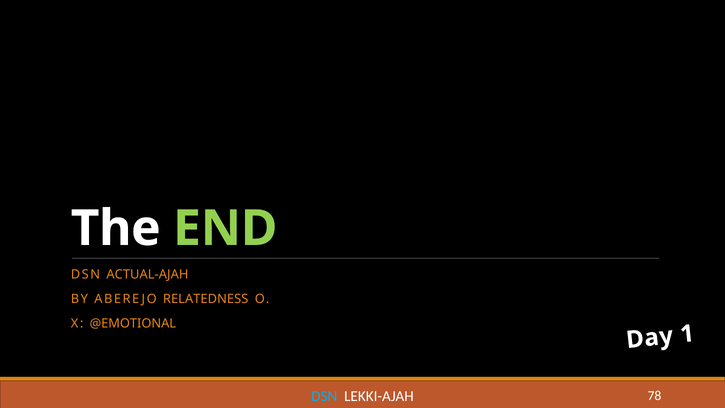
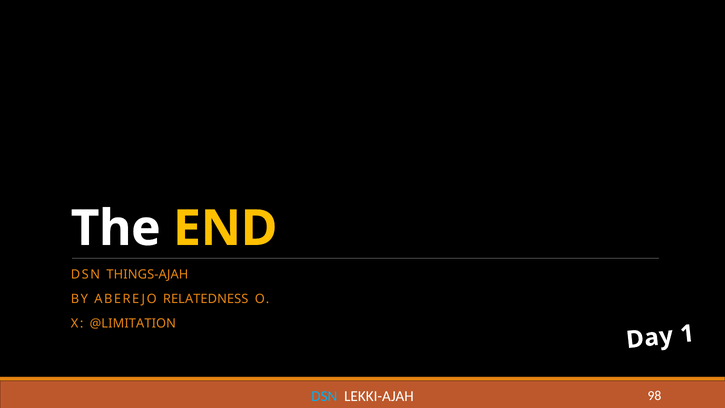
END colour: light green -> yellow (225, 228)
ACTUAL-AJAH: ACTUAL-AJAH -> THINGS-AJAH (147, 275)
@EMOTIONAL: @EMOTIONAL -> @LIMITATION (133, 323)
78: 78 -> 98 (654, 396)
